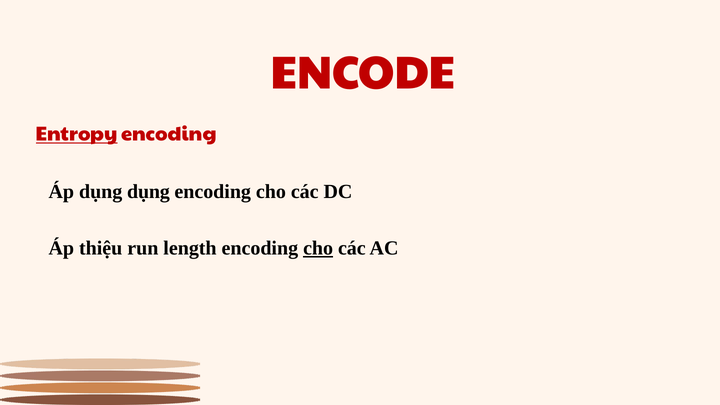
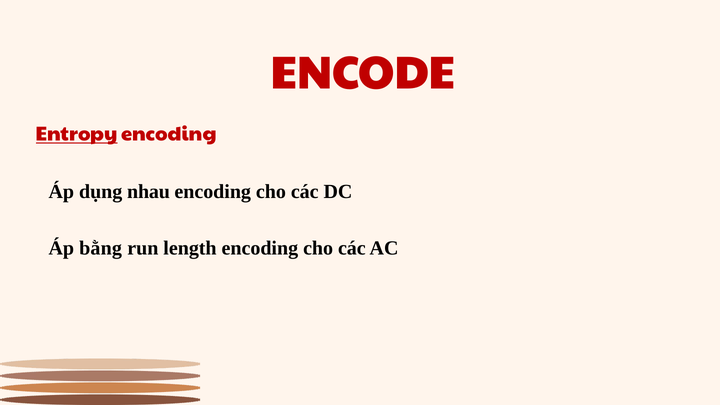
dụng dụng: dụng -> nhau (148, 192)
thiệu: thiệu -> bằng (101, 248)
cho underline: present -> none (318, 248)
